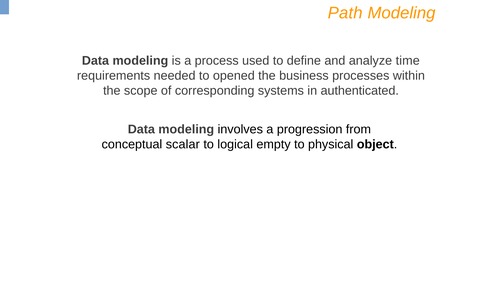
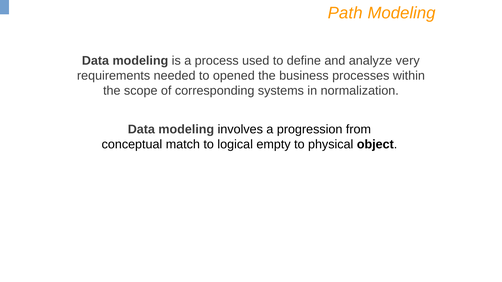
time: time -> very (408, 61)
authenticated: authenticated -> normalization (360, 91)
scalar: scalar -> match (183, 145)
